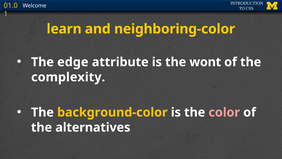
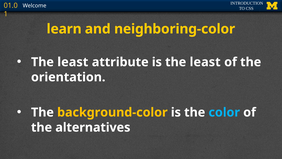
edge: edge -> least (73, 62)
is the wont: wont -> least (205, 62)
complexity: complexity -> orientation (68, 77)
color colour: pink -> light blue (224, 112)
